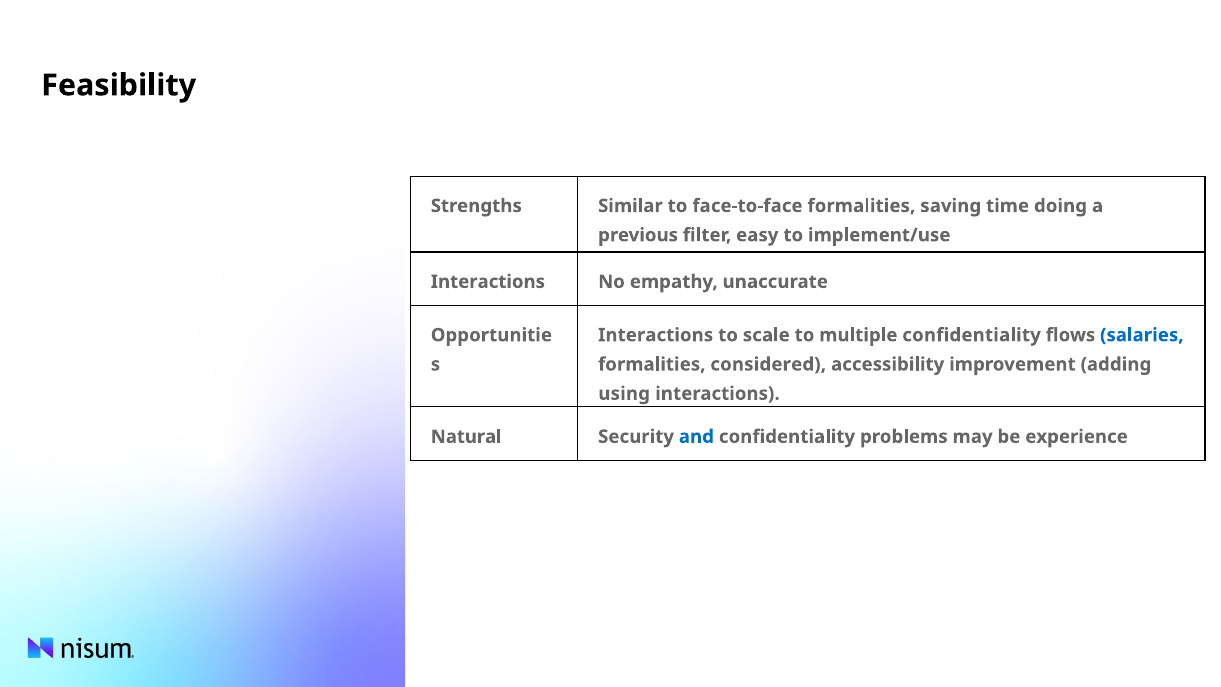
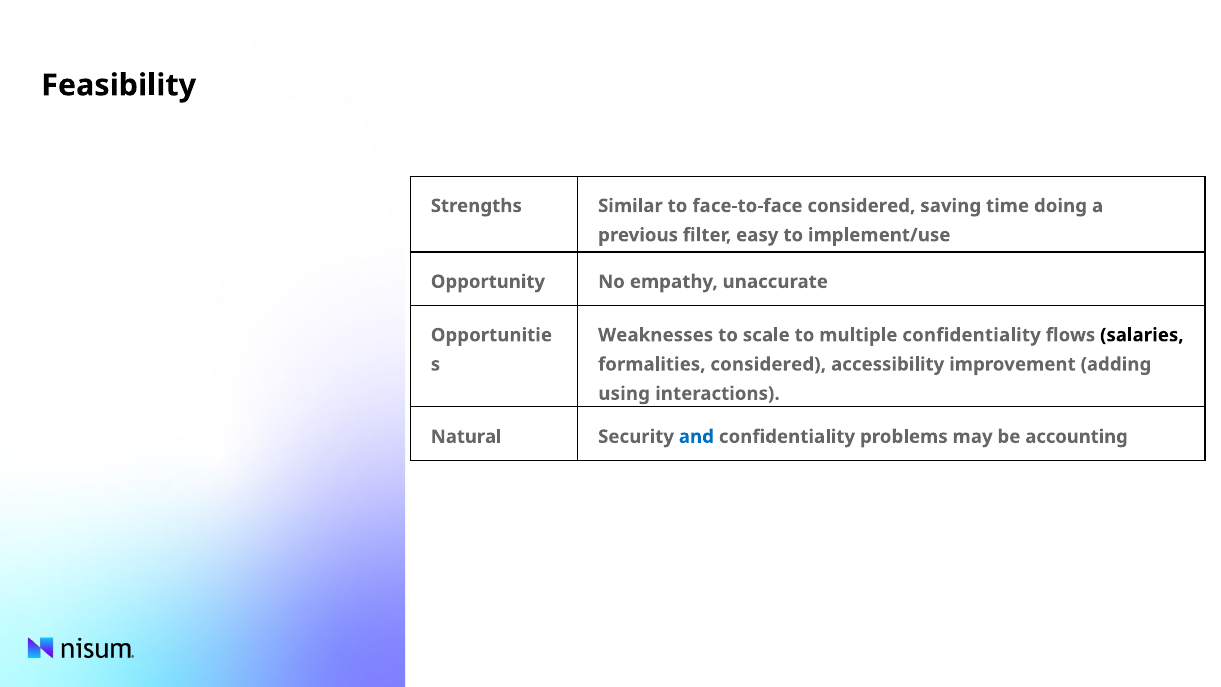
face-to-face formalities: formalities -> considered (861, 206)
Interactions: Interactions -> Opportunity (488, 282)
Interactions: Interactions -> Weaknesses (656, 335)
salaries colour: blue -> black (1142, 335)
experience: experience -> accounting (1077, 437)
